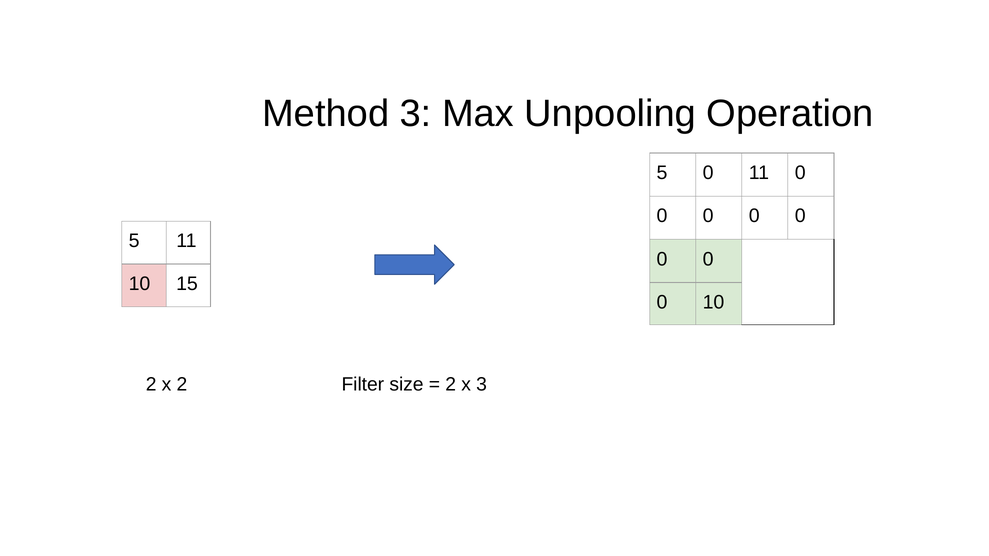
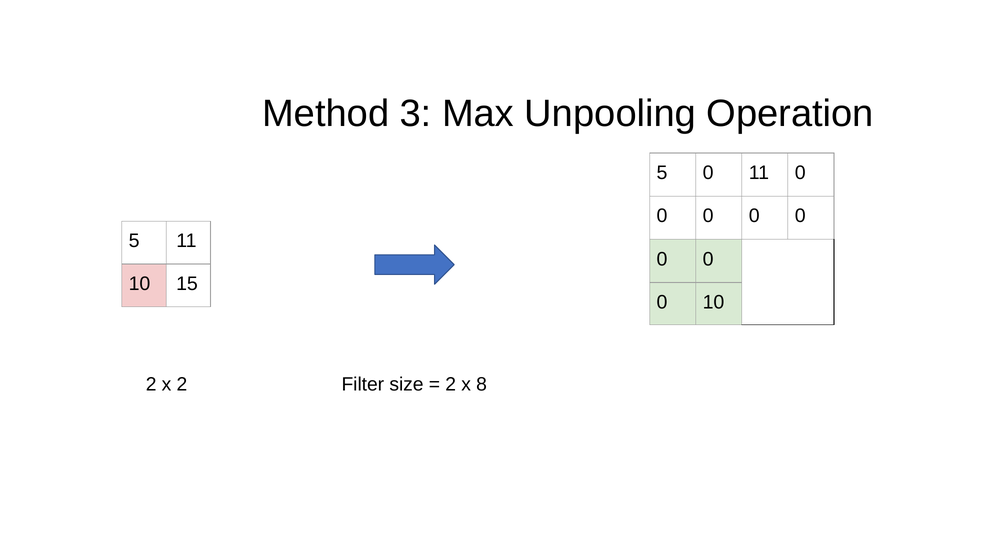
x 3: 3 -> 8 (482, 385)
